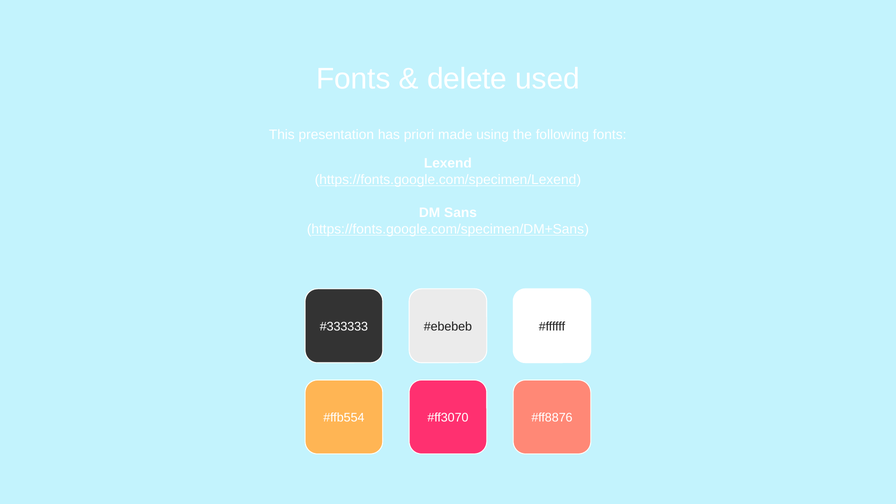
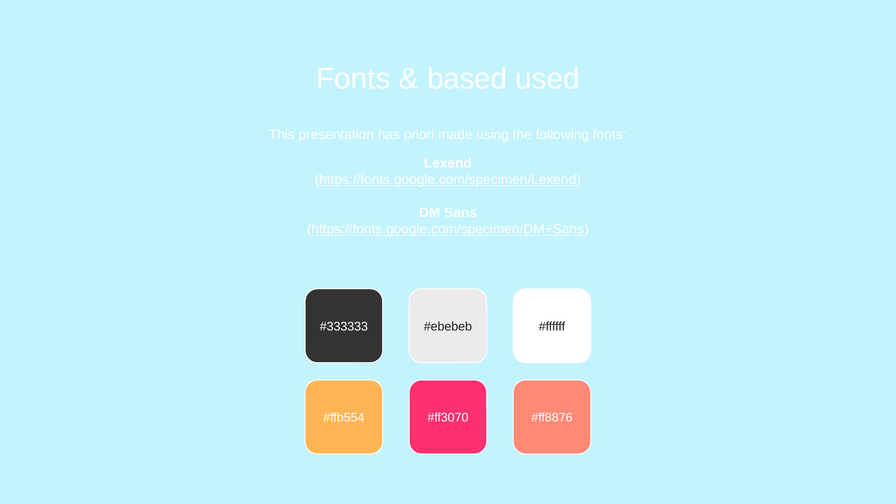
delete: delete -> based (467, 79)
